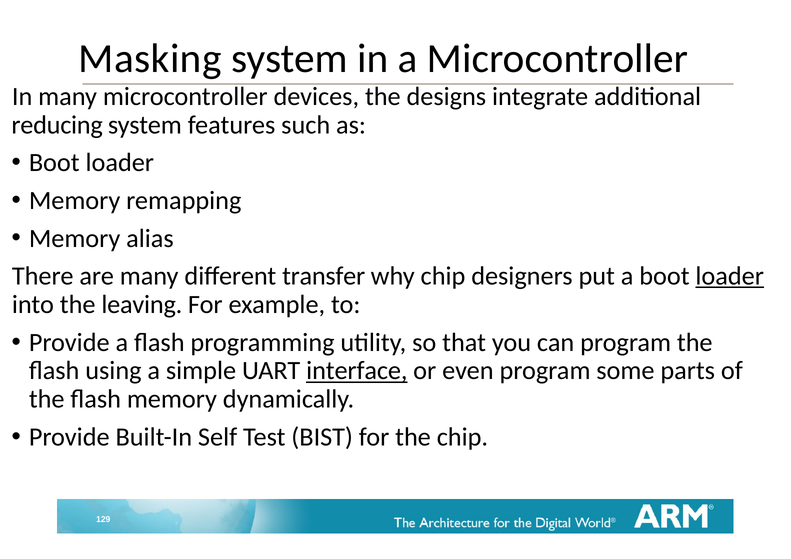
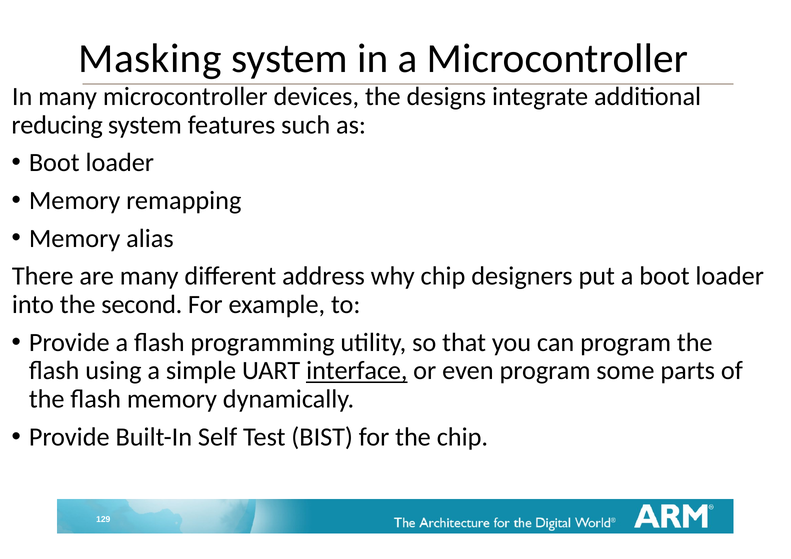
transfer: transfer -> address (324, 276)
loader underline: present -> none (730, 276)
leaving: leaving -> second (142, 305)
